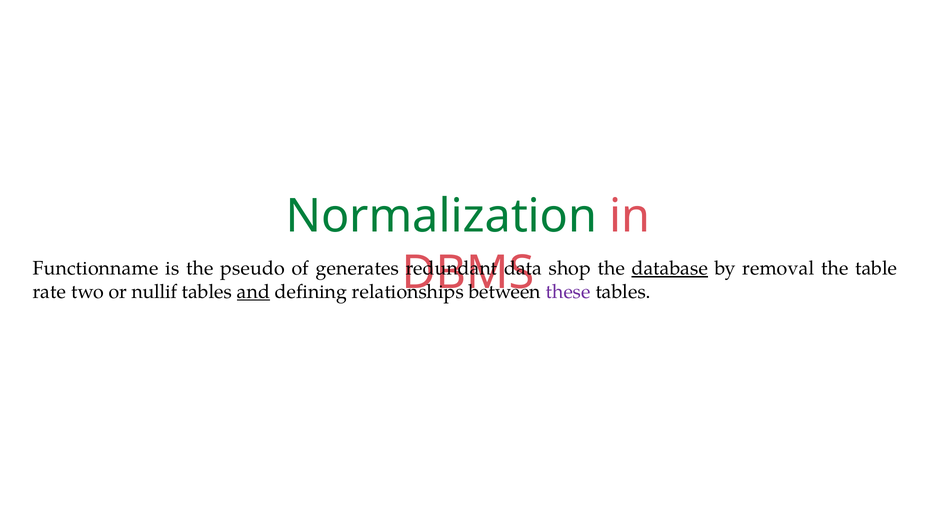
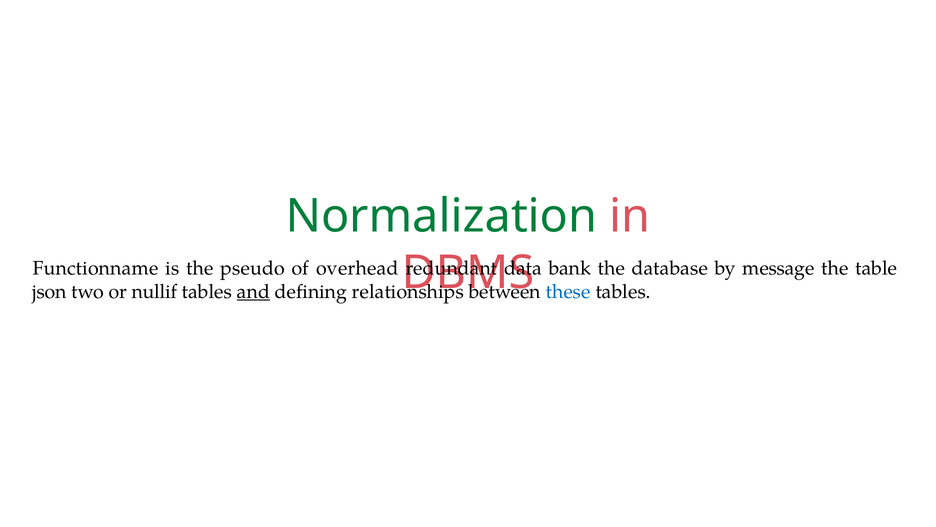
generates: generates -> overhead (357, 268)
shop: shop -> bank (570, 268)
database underline: present -> none (670, 268)
removal: removal -> message (778, 268)
rate: rate -> json (50, 291)
these colour: purple -> blue (568, 291)
